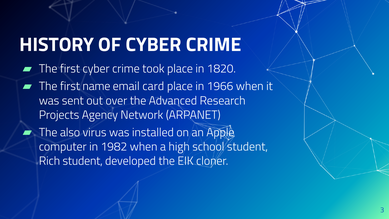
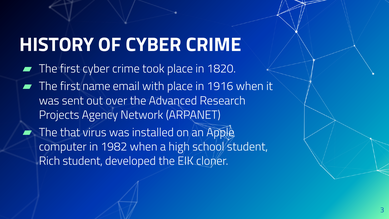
card: card -> with (153, 86)
1966: 1966 -> 1916 (220, 86)
also: also -> that (70, 132)
